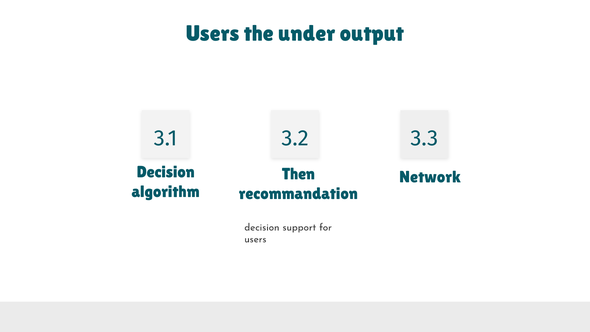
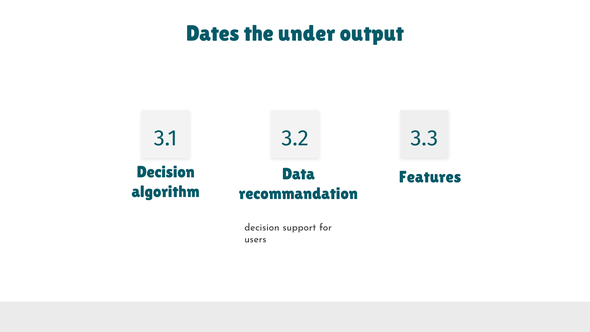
Users: Users -> Dates (213, 33)
Then: Then -> Data (298, 174)
Network: Network -> Features (430, 177)
